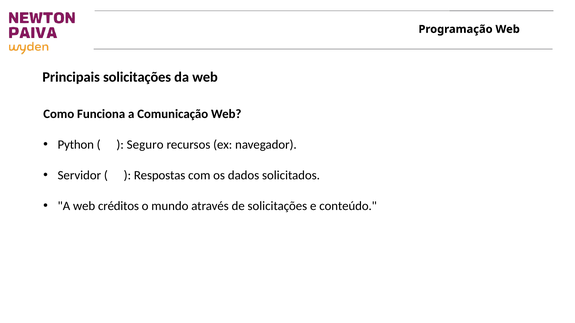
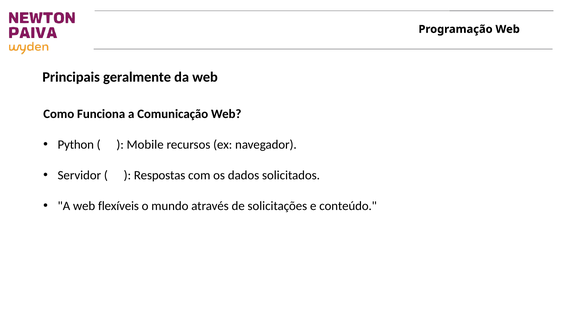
Principais solicitações: solicitações -> geralmente (137, 77)
Seguro: Seguro -> Mobile (145, 145)
créditos: créditos -> flexíveis (118, 206)
